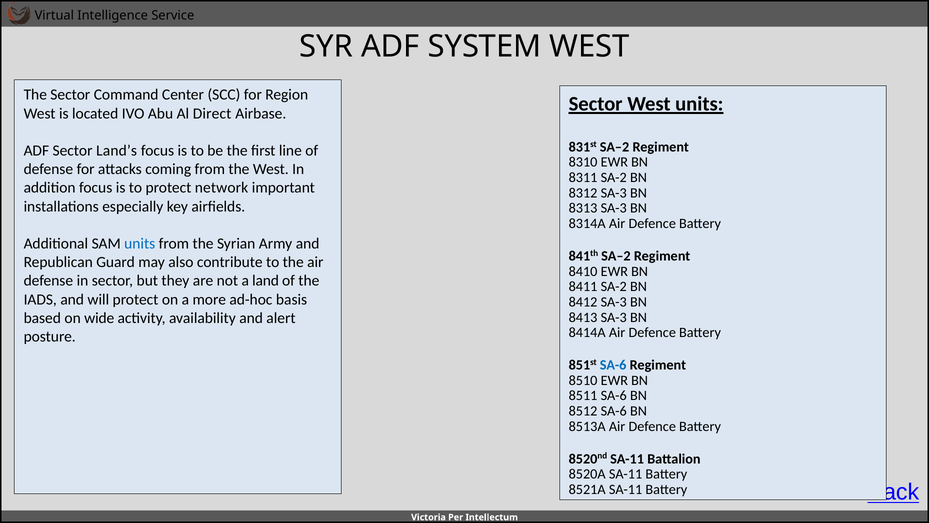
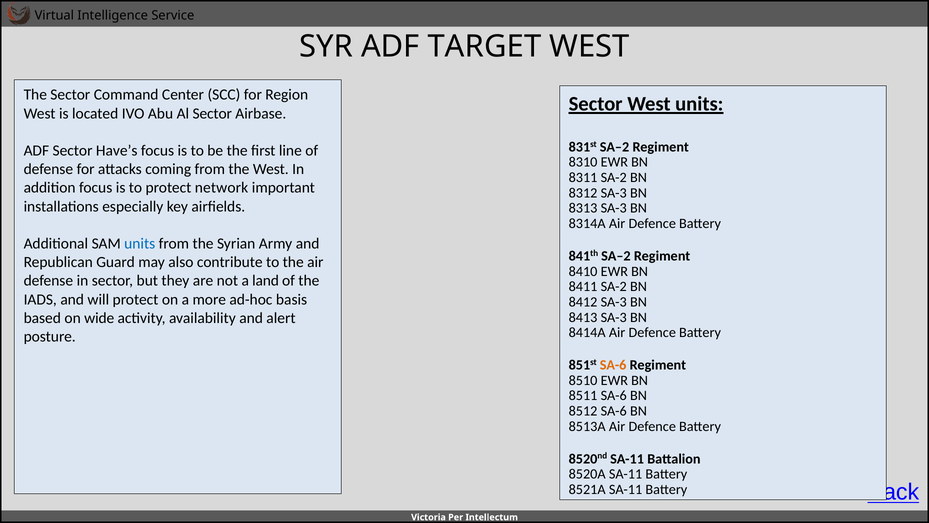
SYSTEM: SYSTEM -> TARGET (484, 46)
Al Direct: Direct -> Sector (212, 113)
Land’s: Land’s -> Have’s (117, 151)
SA-6 colour: blue -> orange (613, 365)
